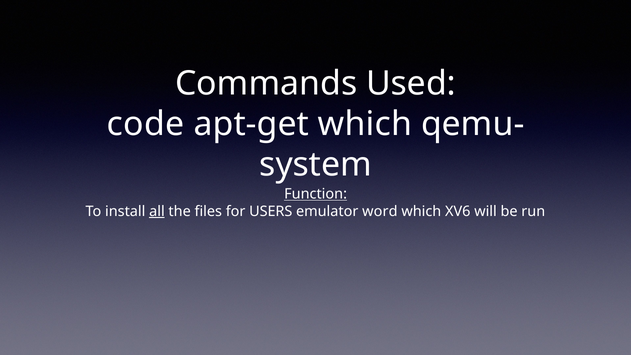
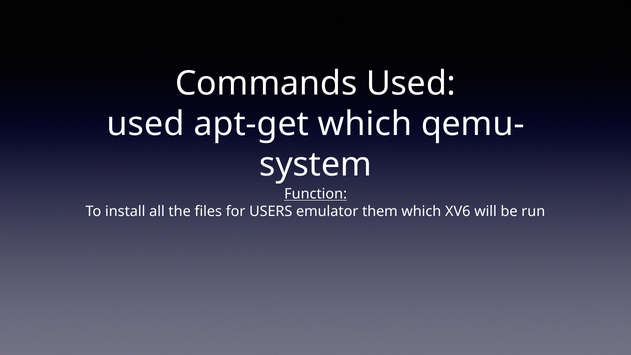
code: code -> used (146, 124)
all underline: present -> none (157, 211)
word: word -> them (380, 211)
